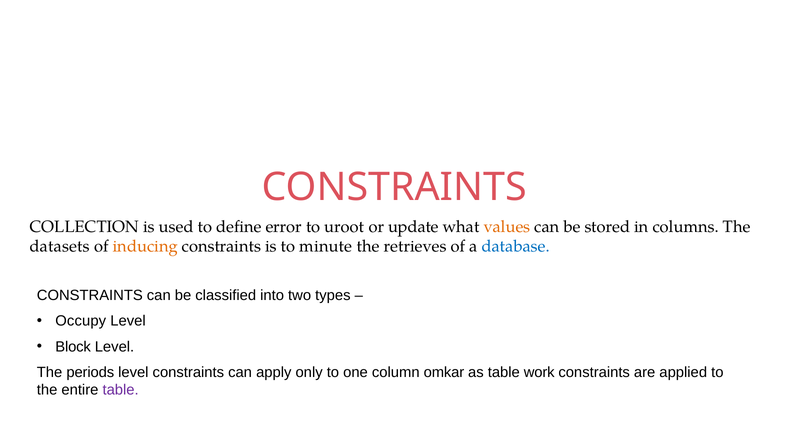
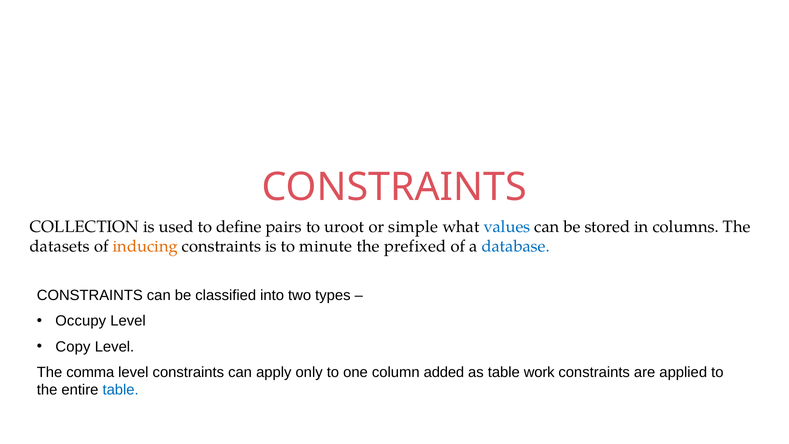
error: error -> pairs (284, 227)
update: update -> simple (413, 227)
values colour: orange -> blue (507, 227)
retrieves: retrieves -> prefixed (415, 246)
Block: Block -> Copy (73, 347)
periods: periods -> comma (90, 372)
omkar: omkar -> added (444, 372)
table colour: purple -> blue (121, 390)
